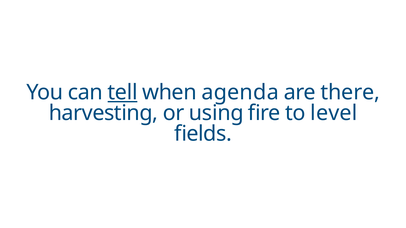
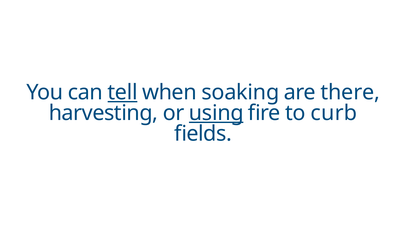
agenda: agenda -> soaking (240, 93)
using underline: none -> present (216, 113)
level: level -> curb (334, 113)
